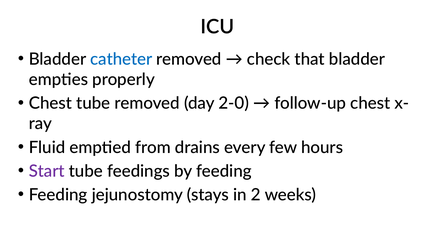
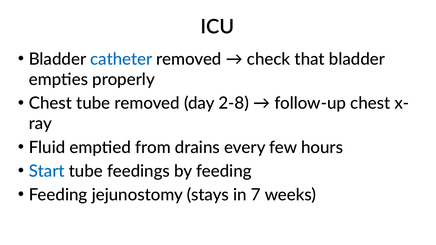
2-0: 2-0 -> 2-8 (234, 103)
Start colour: purple -> blue (47, 171)
2: 2 -> 7 (256, 195)
